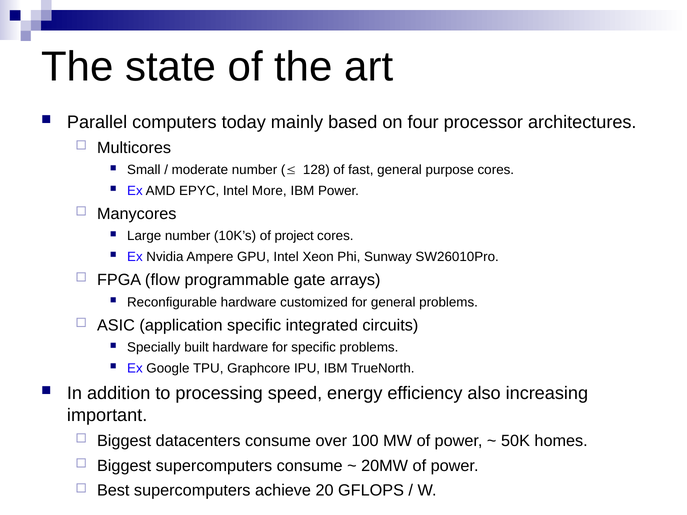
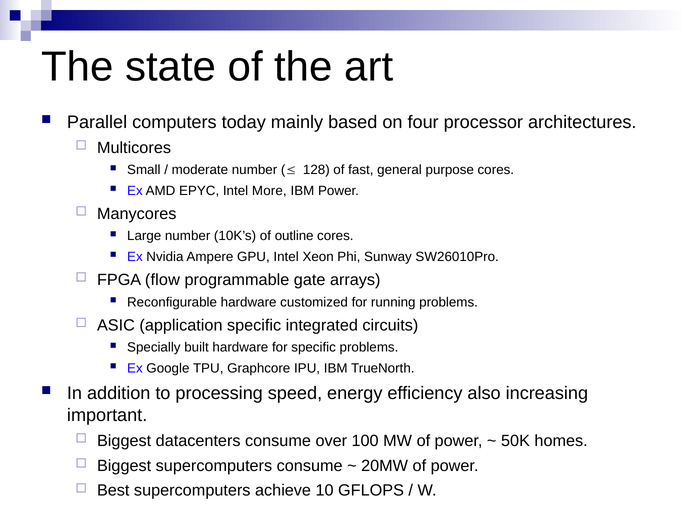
project: project -> outline (294, 236)
for general: general -> running (393, 302)
20: 20 -> 10 (325, 491)
